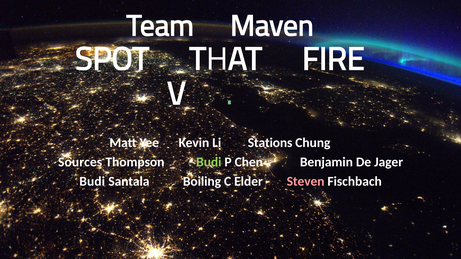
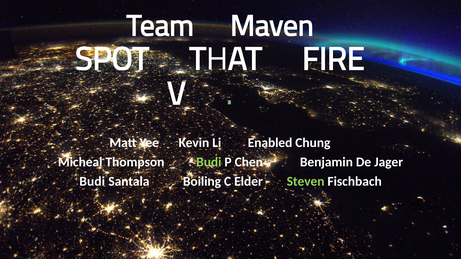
Stations: Stations -> Enabled (270, 143)
Sources: Sources -> Micheal (80, 162)
Steven colour: pink -> light green (306, 182)
